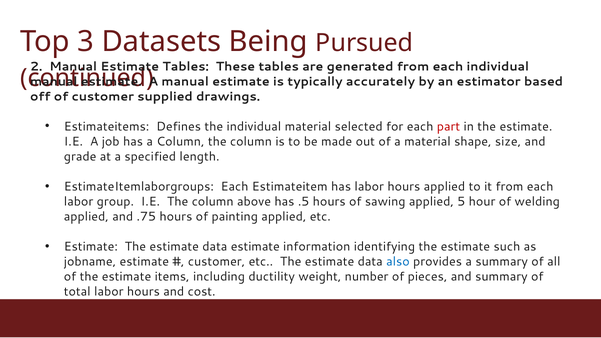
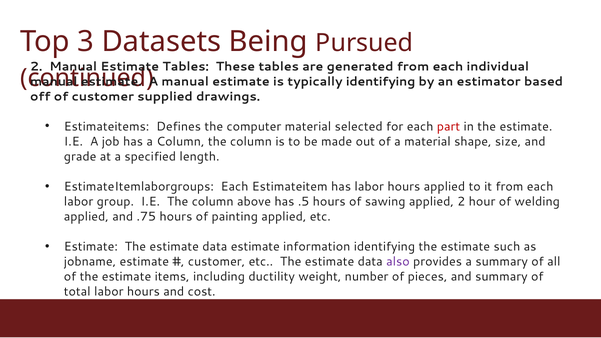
typically accurately: accurately -> identifying (381, 81)
the individual: individual -> computer (254, 127)
applied 5: 5 -> 2 (461, 202)
also colour: blue -> purple (398, 262)
